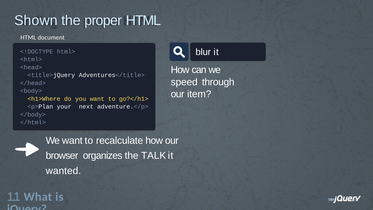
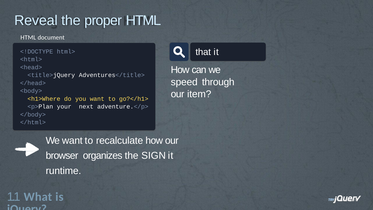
Shown: Shown -> Reveal (36, 21)
blur: blur -> that (203, 52)
TALK: TALK -> SIGN (154, 156)
wanted: wanted -> runtime (63, 171)
